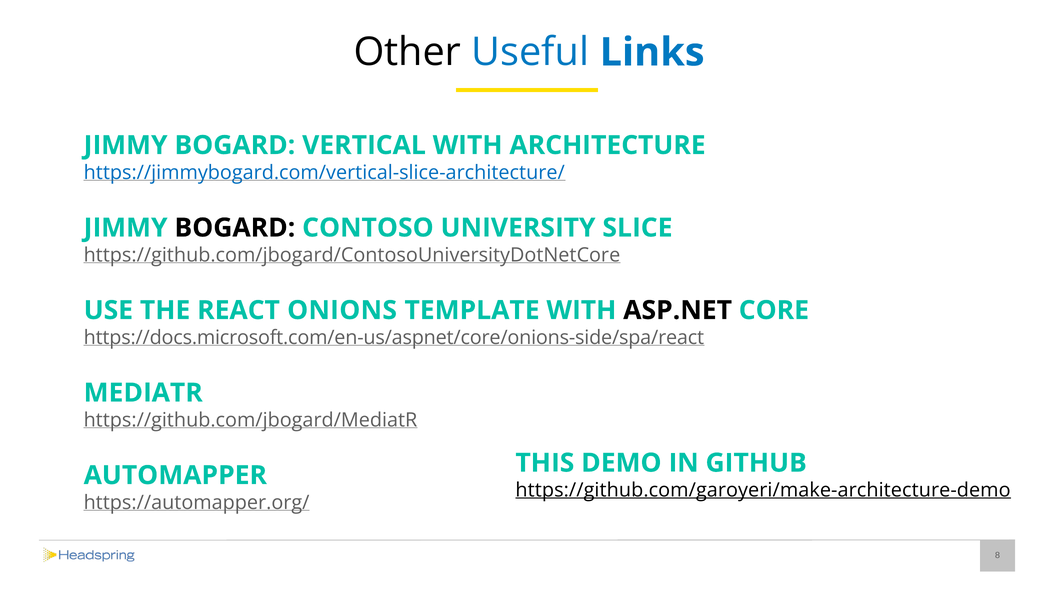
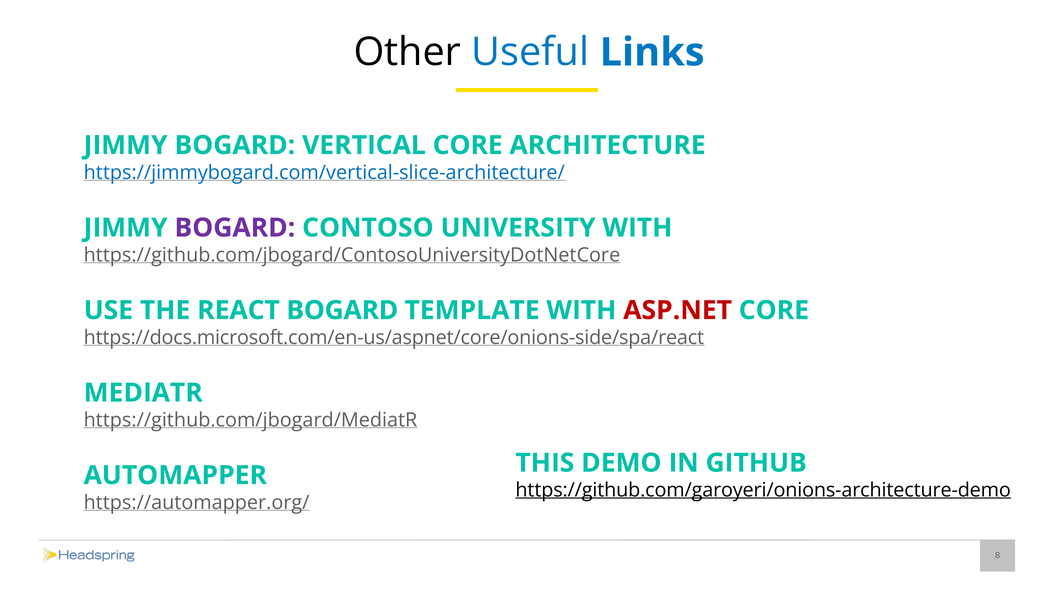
VERTICAL WITH: WITH -> CORE (468, 145)
BOGARD colour: black -> purple (235, 228)
UNIVERSITY SLICE: SLICE -> WITH (637, 228)
REACT ONIONS: ONIONS -> BOGARD (342, 310)
ASP.NET colour: black -> red (678, 310)
https://github.com/garoyeri/make-architecture-demo: https://github.com/garoyeri/make-architecture-demo -> https://github.com/garoyeri/onions-architecture-demo (763, 490)
